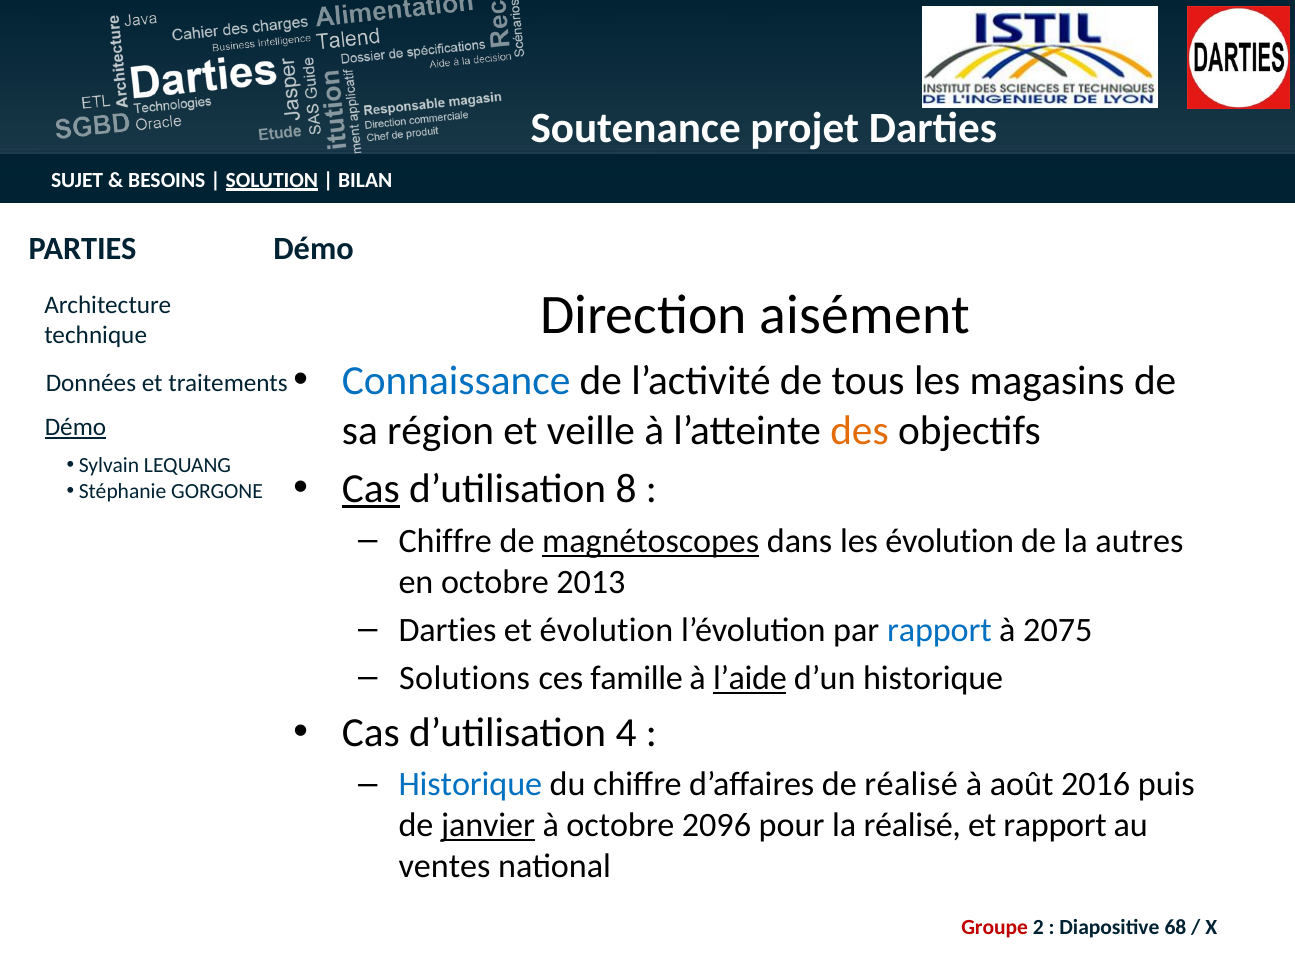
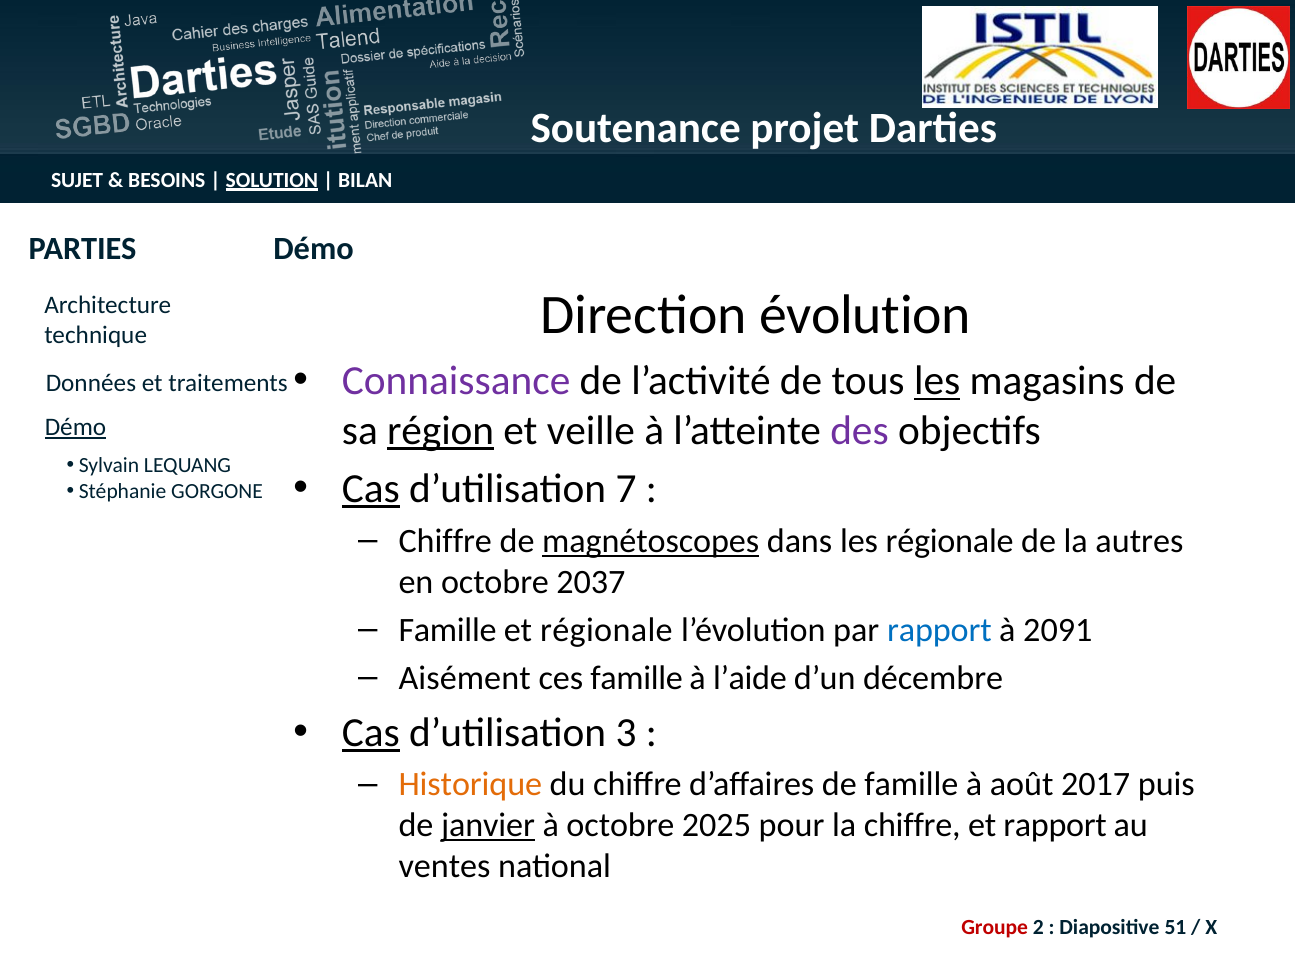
aisément: aisément -> évolution (865, 315)
Connaissance colour: blue -> purple (456, 381)
les underline: none -> present (937, 381)
région underline: none -> present (441, 431)
des colour: orange -> purple (860, 431)
8: 8 -> 7 (626, 489)
les évolution: évolution -> régionale (950, 541)
2013: 2013 -> 2037 (591, 582)
Darties: Darties -> Famille (448, 630)
et évolution: évolution -> régionale (606, 630)
2075: 2075 -> 2091 (1058, 630)
Solutions: Solutions -> Aisément (465, 678)
l’aide underline: present -> none (750, 678)
d’un historique: historique -> décembre (933, 678)
Cas underline: none -> present (371, 733)
4: 4 -> 3 (626, 733)
Historique colour: blue -> orange (470, 785)
de réalisé: réalisé -> famille (911, 785)
2016: 2016 -> 2017 (1096, 785)
2096: 2096 -> 2025 (716, 826)
la réalisé: réalisé -> chiffre (912, 826)
68: 68 -> 51 (1176, 927)
